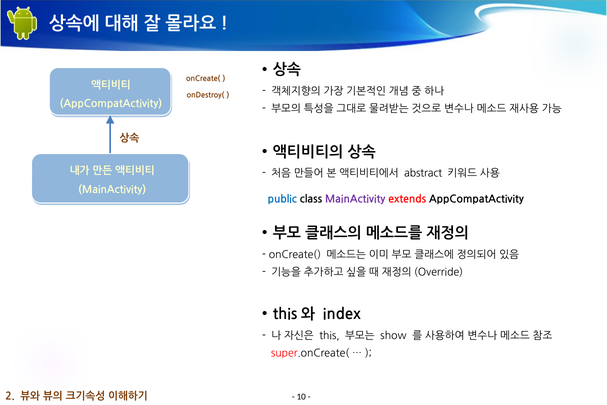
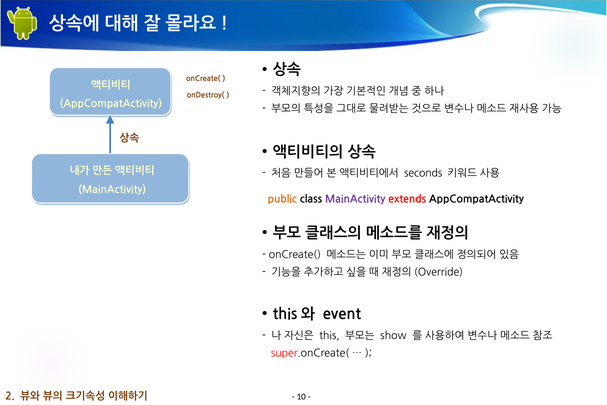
abstract: abstract -> seconds (423, 173)
public colour: blue -> orange (282, 199)
index: index -> event (342, 314)
